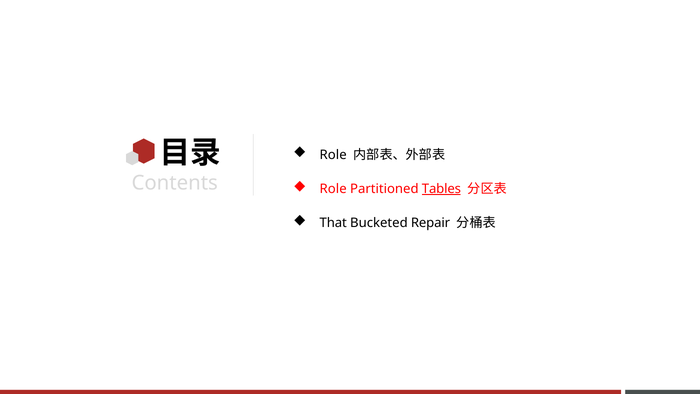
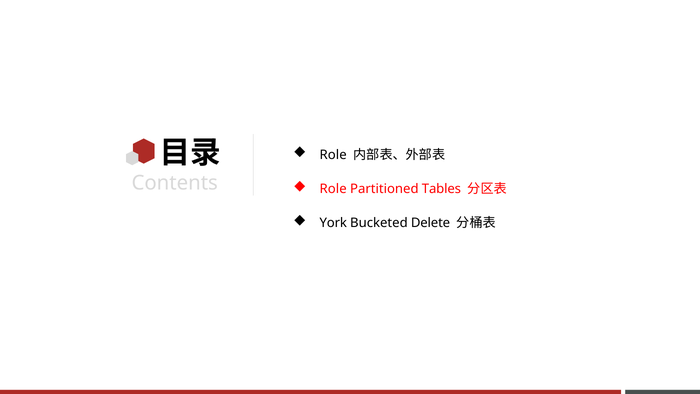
Tables underline: present -> none (441, 189)
That: That -> York (333, 223)
Repair: Repair -> Delete (431, 223)
